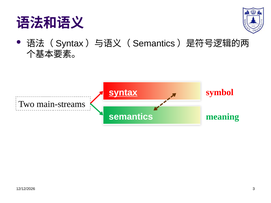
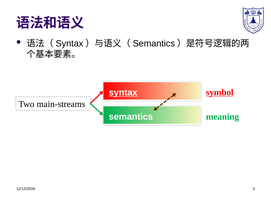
symbol underline: none -> present (220, 92)
